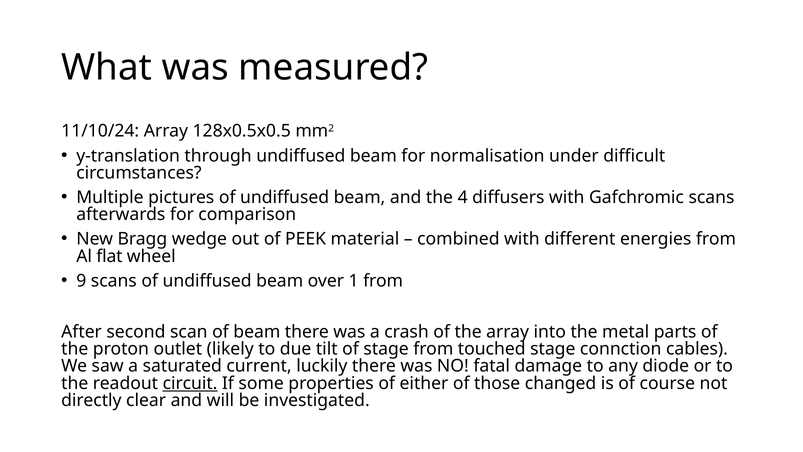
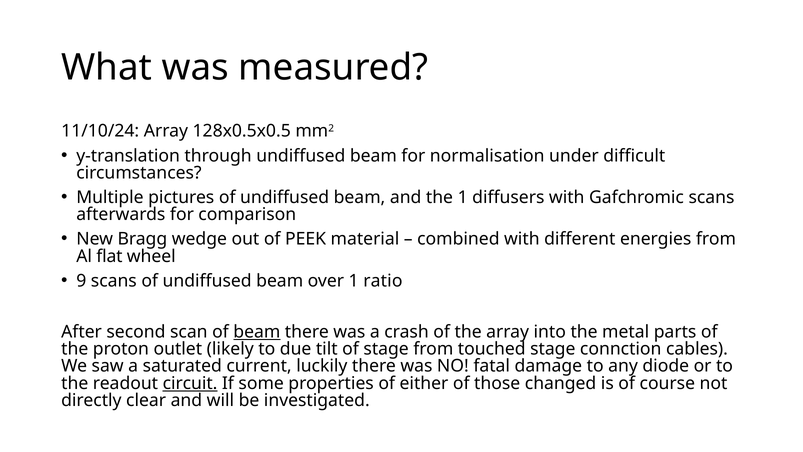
the 4: 4 -> 1 (463, 197)
1 from: from -> ratio (383, 281)
beam underline: none -> present (257, 332)
